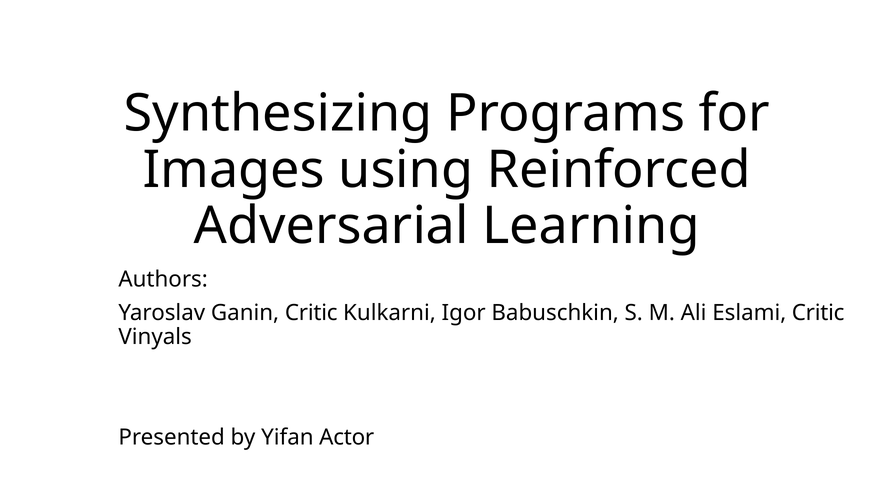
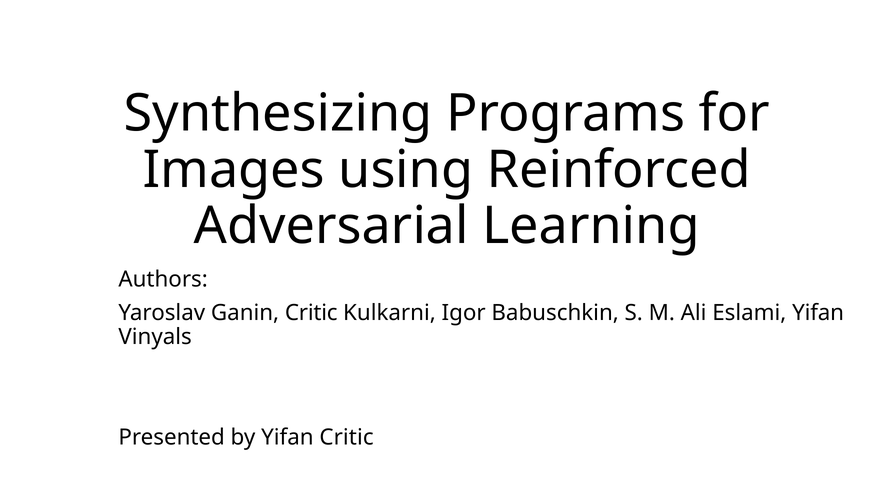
Eslami Critic: Critic -> Yifan (818, 313)
Yifan Actor: Actor -> Critic (347, 437)
